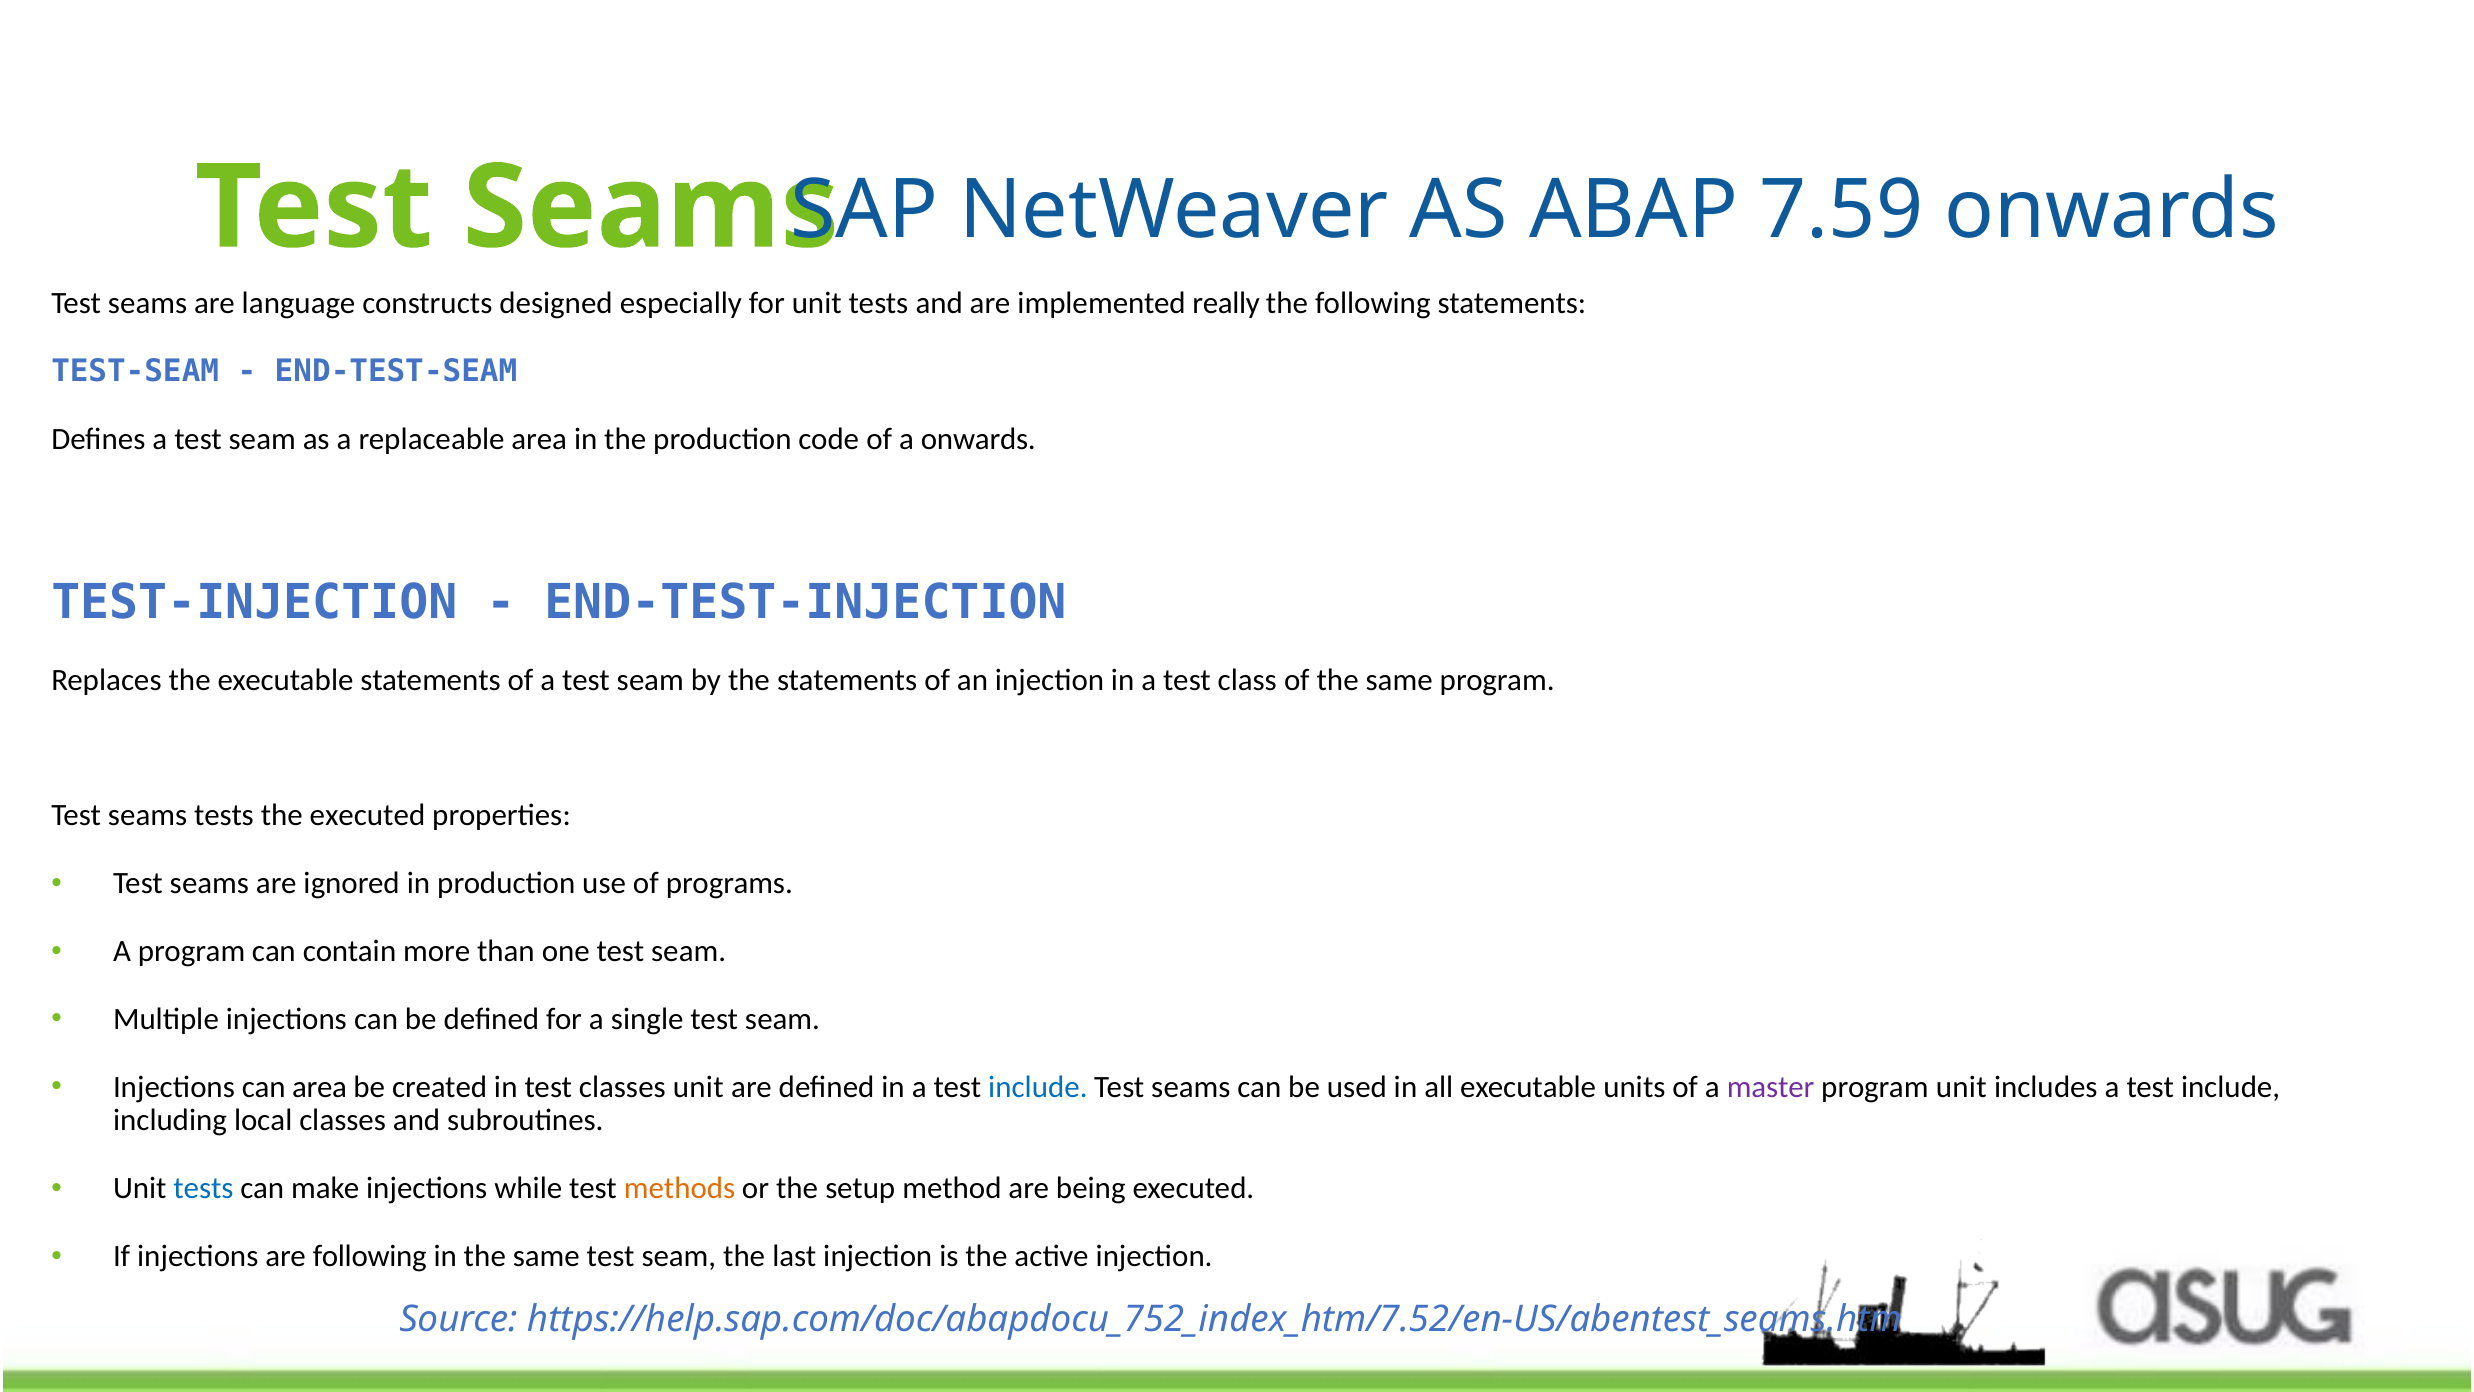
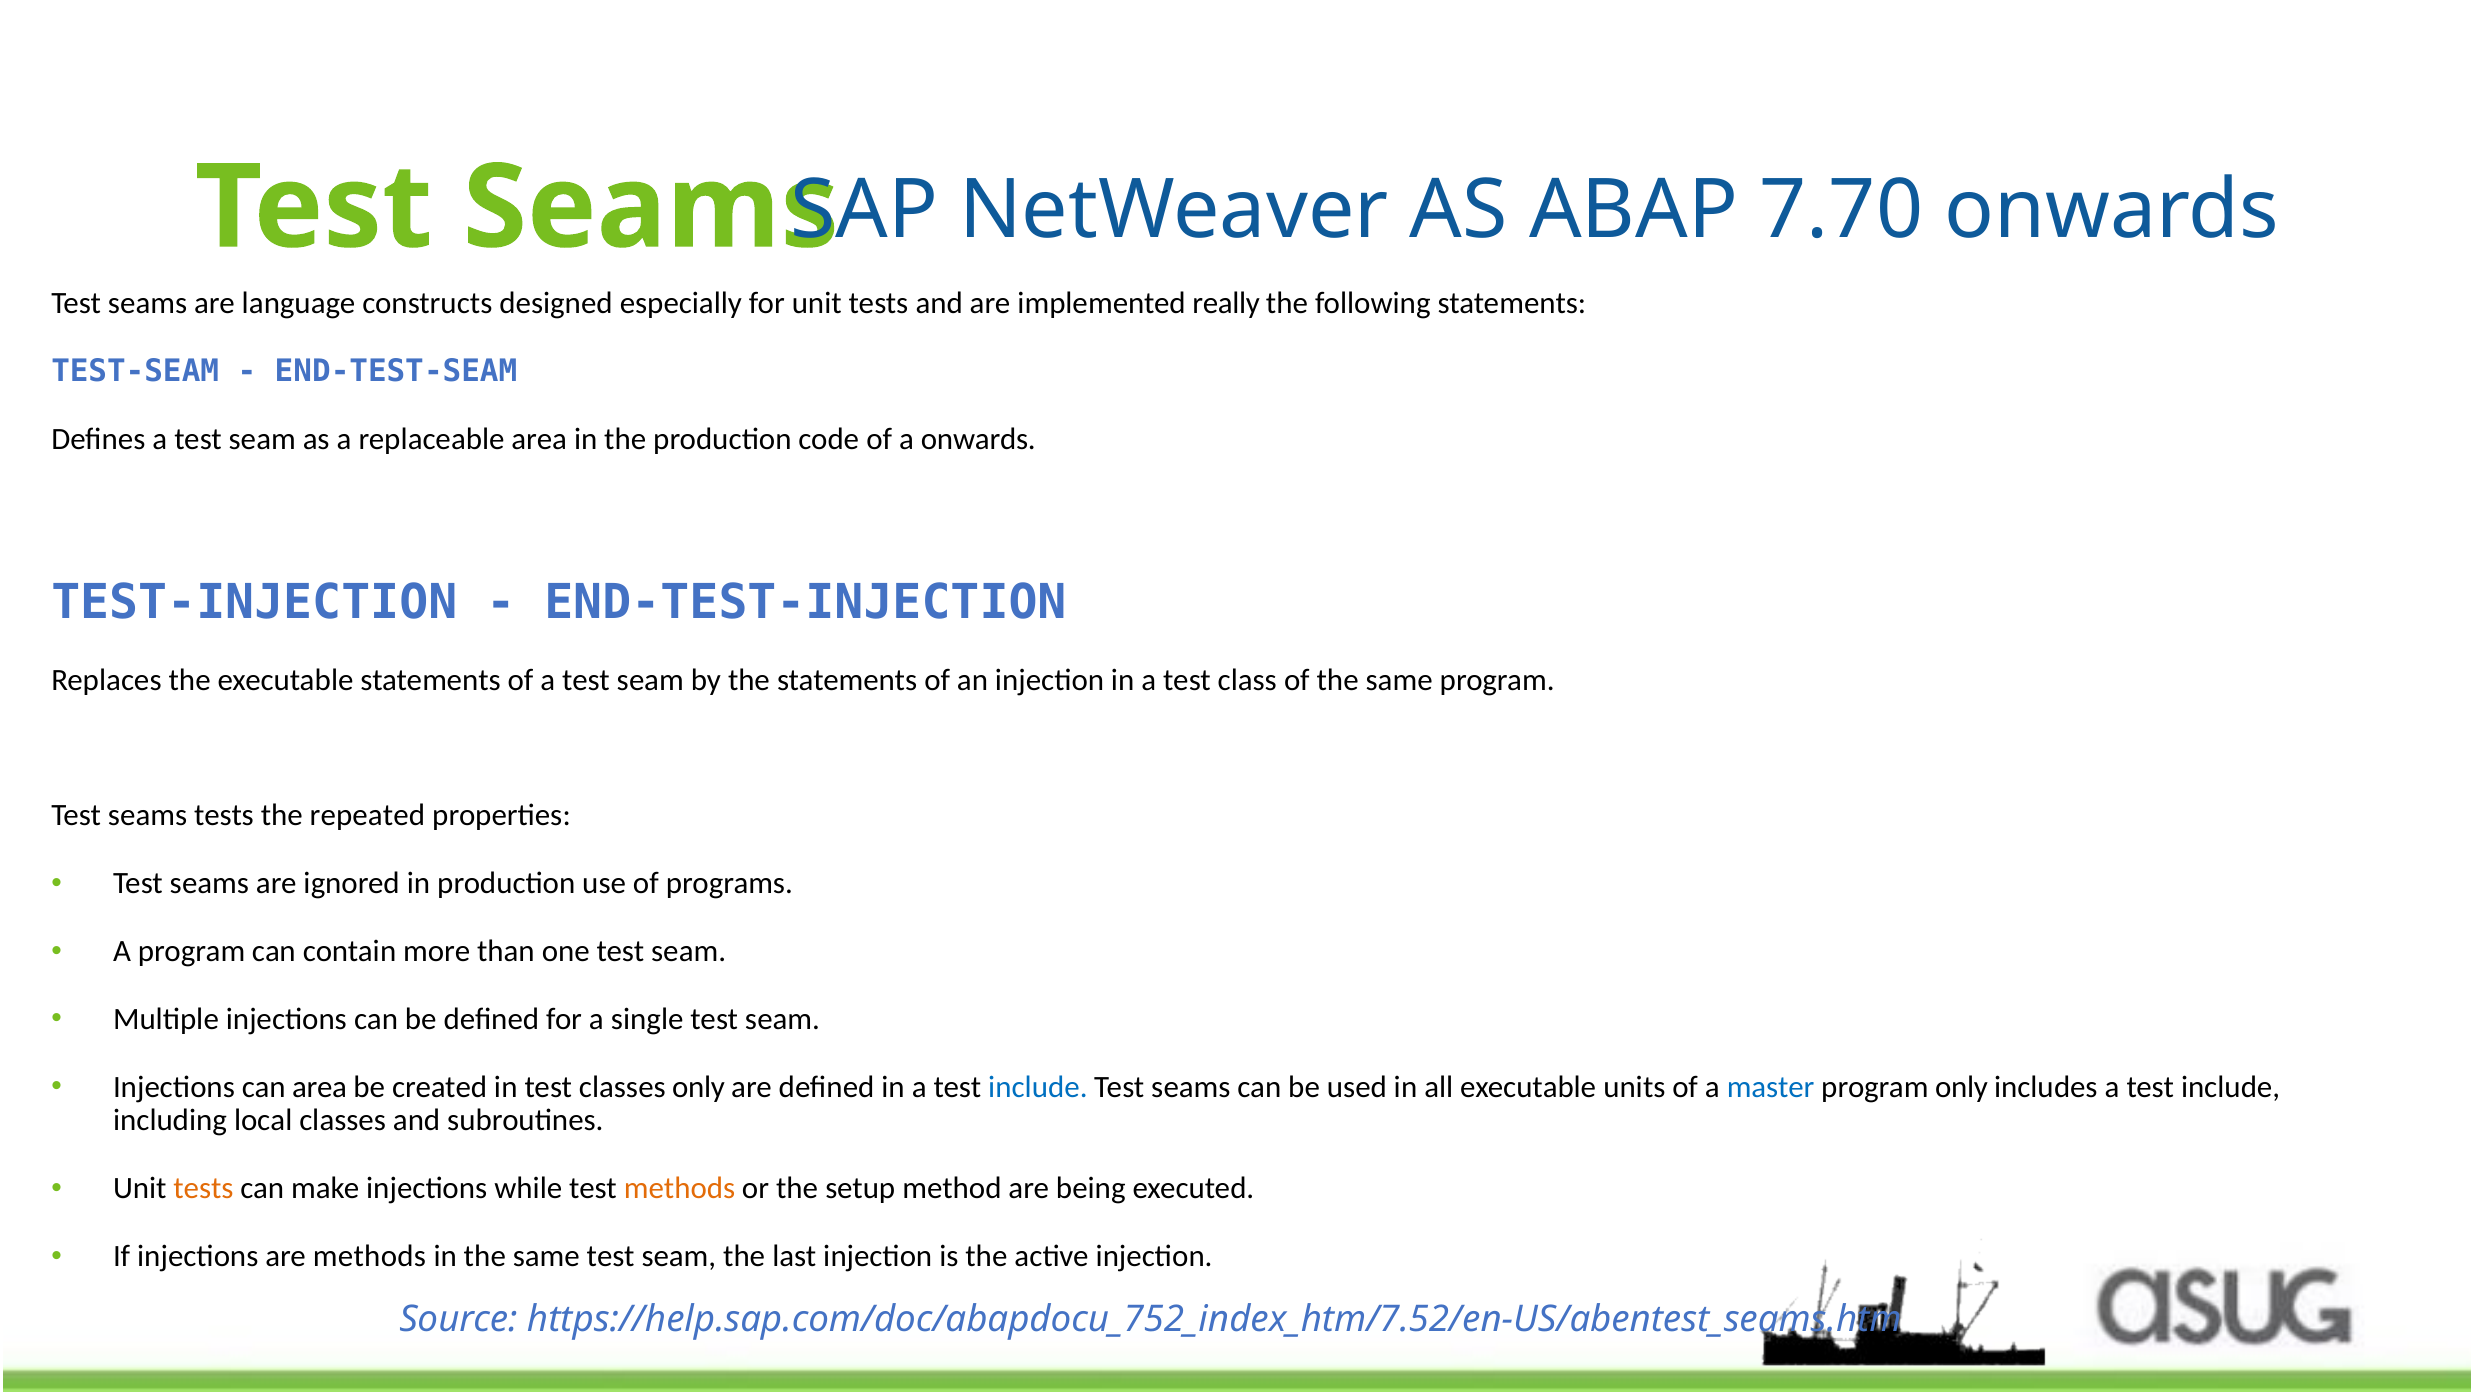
7.59: 7.59 -> 7.70 (1841, 210)
the executed: executed -> repeated (367, 815)
classes unit: unit -> only (699, 1087)
master colour: purple -> blue (1771, 1087)
program unit: unit -> only (1962, 1087)
tests colour: blue -> orange (203, 1188)
are following: following -> methods (369, 1256)
